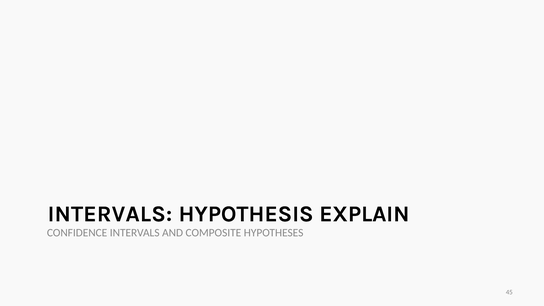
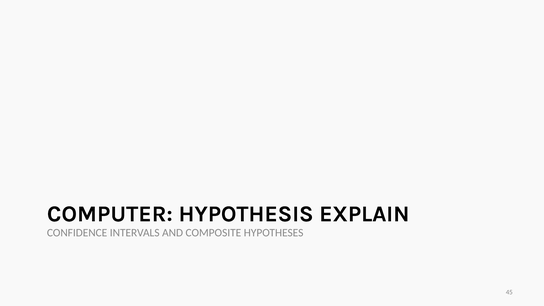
INTERVALS: INTERVALS -> COMPUTER (110, 214)
